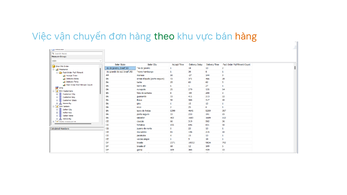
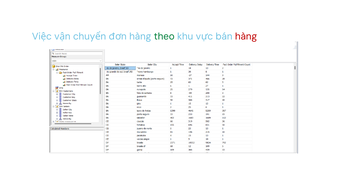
hàng colour: orange -> red (246, 37)
